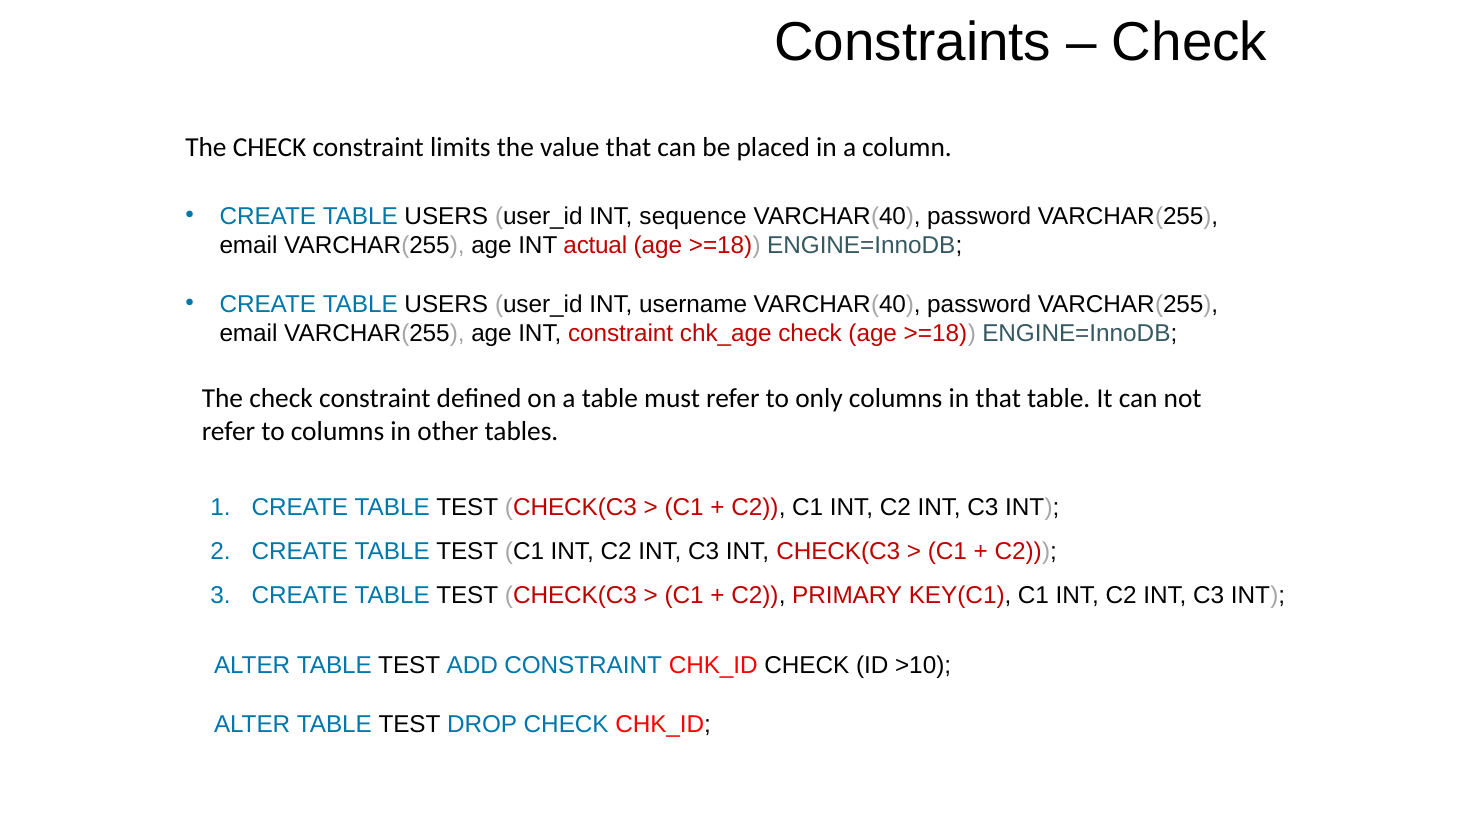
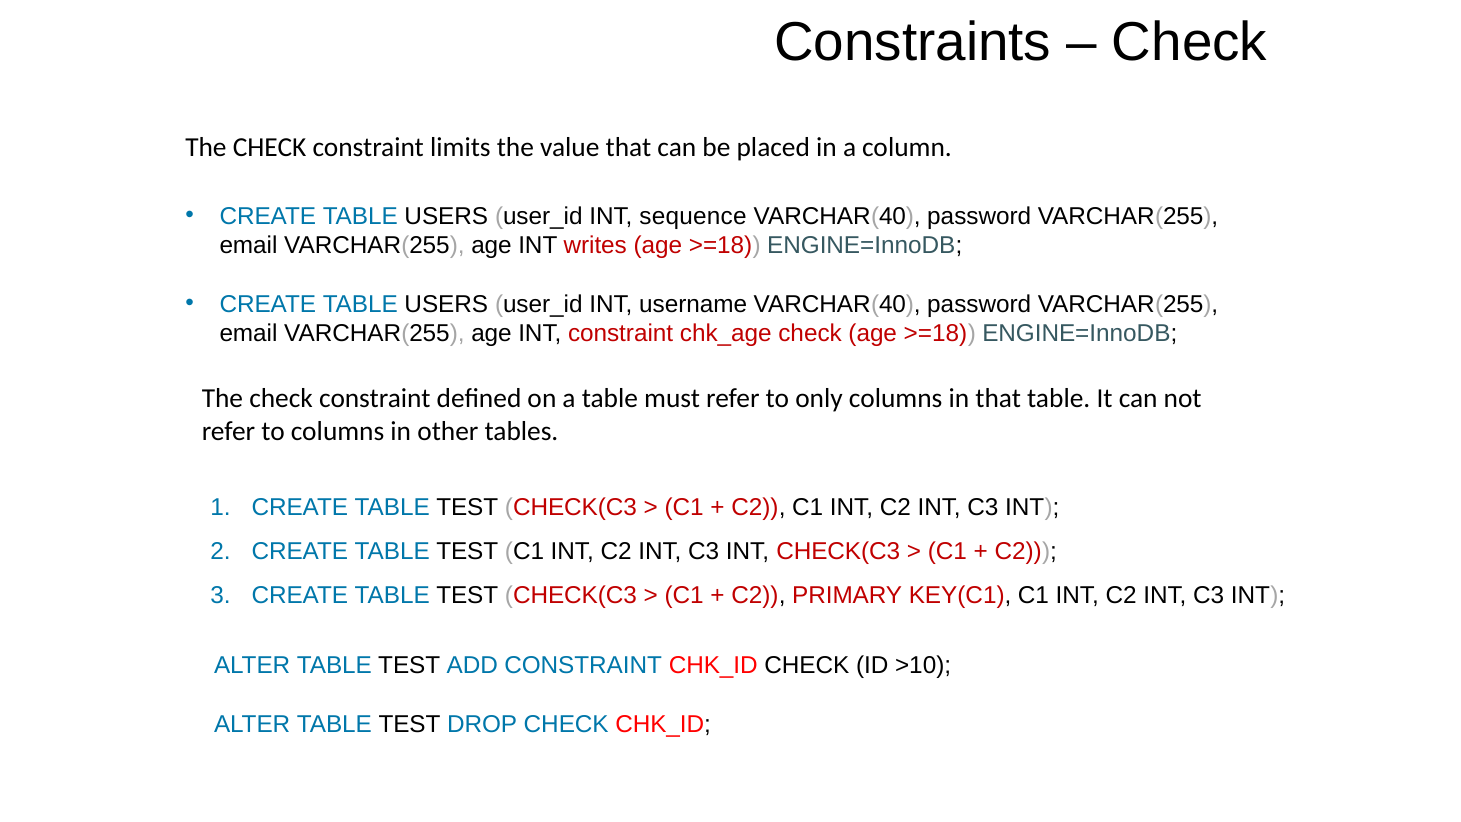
actual: actual -> writes (595, 246)
